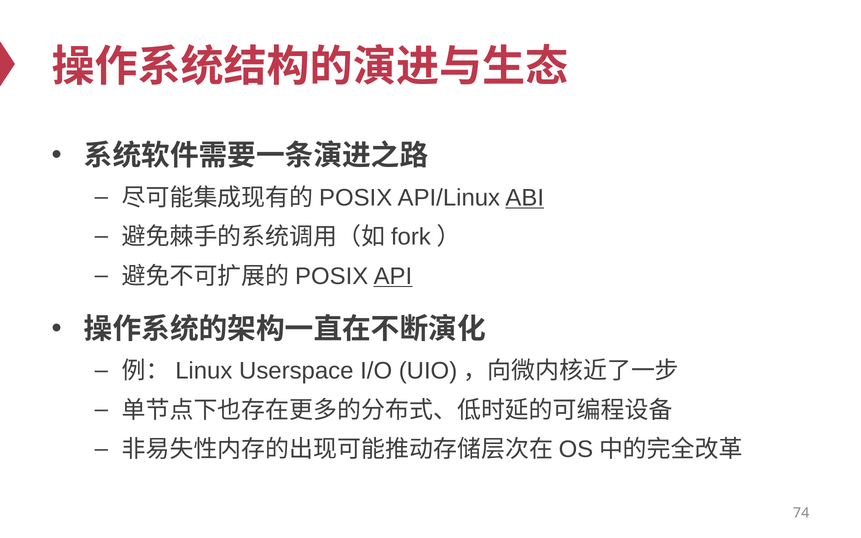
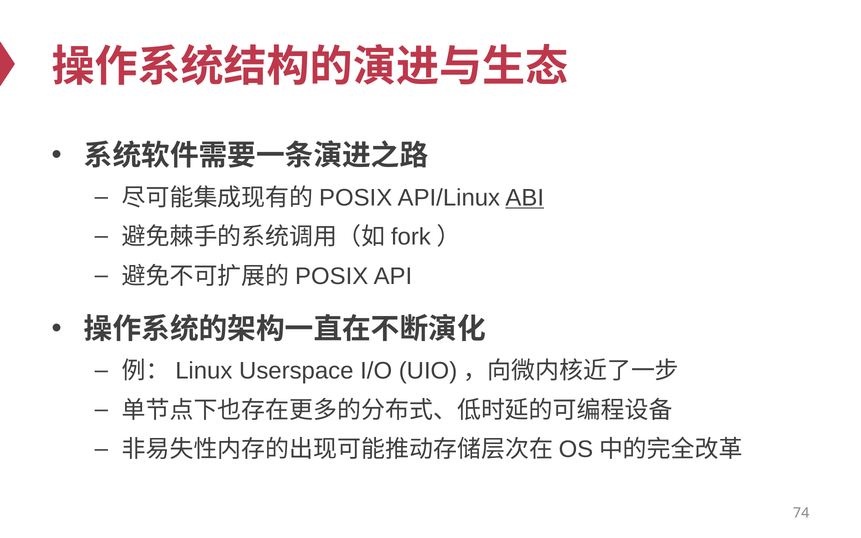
API underline: present -> none (393, 276)
